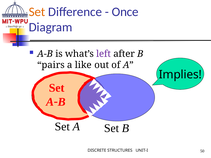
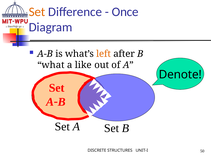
left colour: purple -> orange (104, 54)
pairs: pairs -> what (51, 65)
Implies: Implies -> Denote (180, 75)
